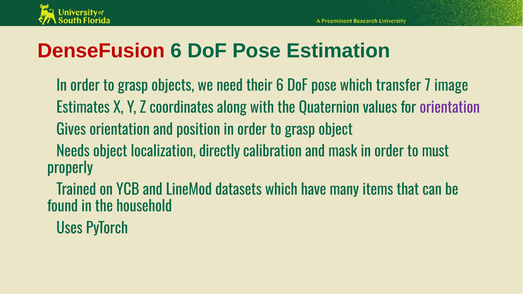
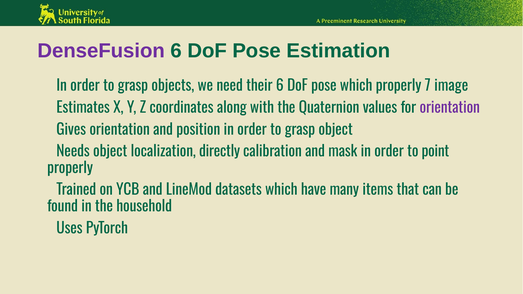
DenseFusion colour: red -> purple (101, 51)
which transfer: transfer -> properly (399, 86)
must: must -> point (435, 152)
